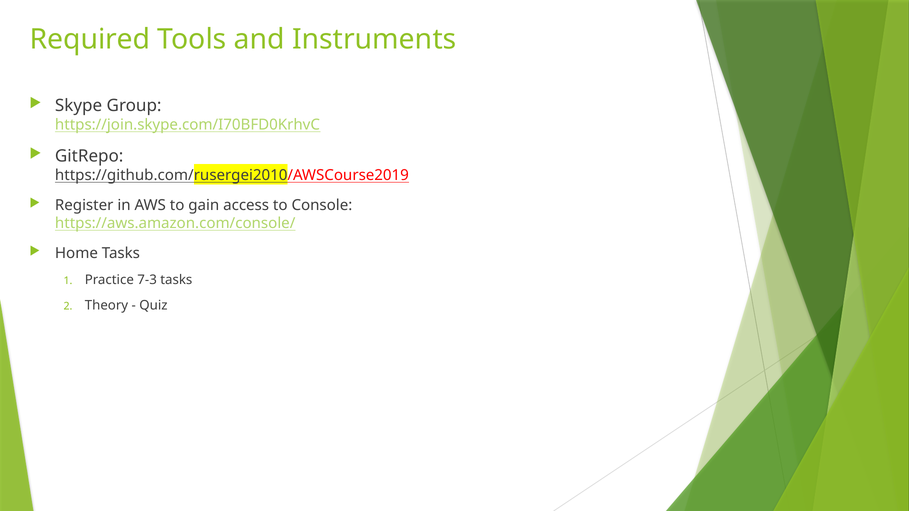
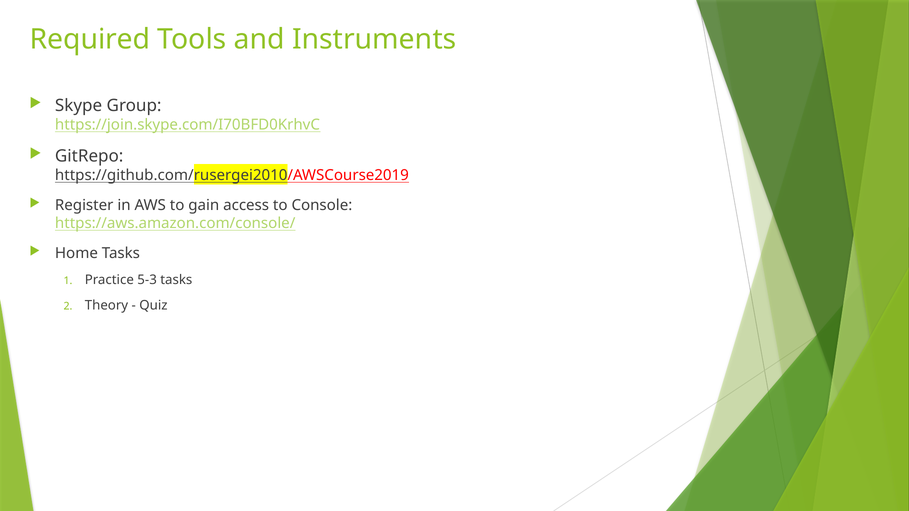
7-3: 7-3 -> 5-3 (147, 280)
